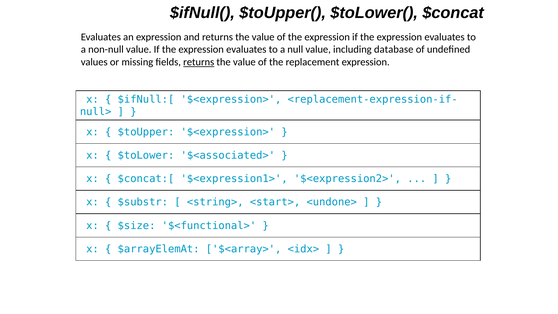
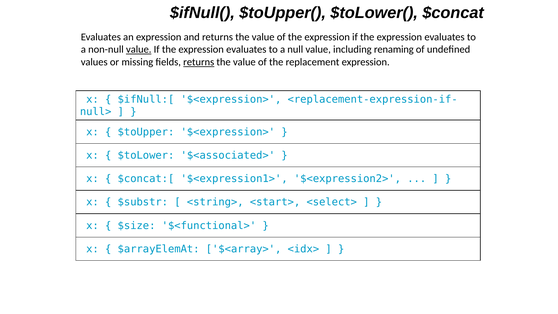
value underline: none -> present (139, 50)
database: database -> renaming (394, 50)
<undone>: <undone> -> <select> (332, 202)
